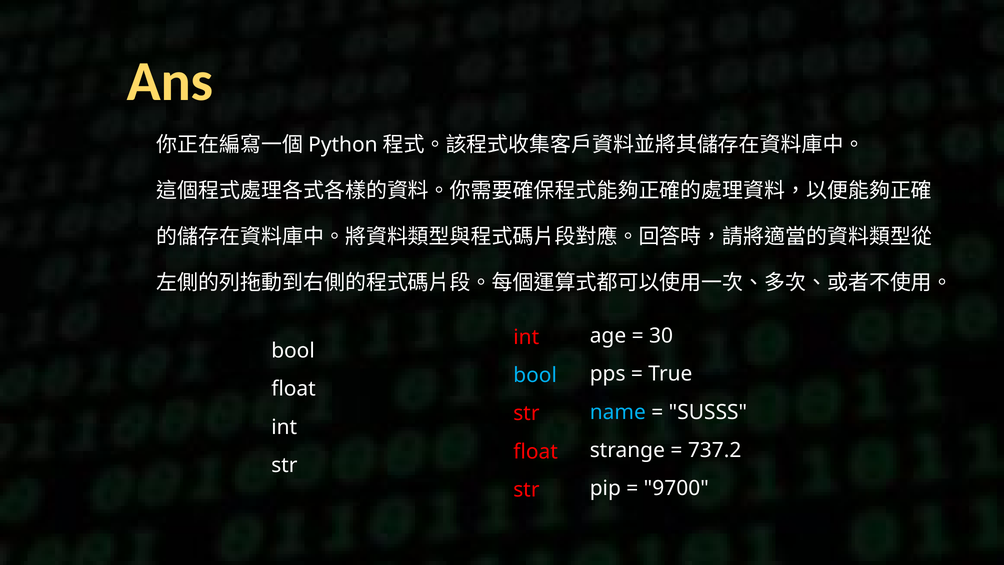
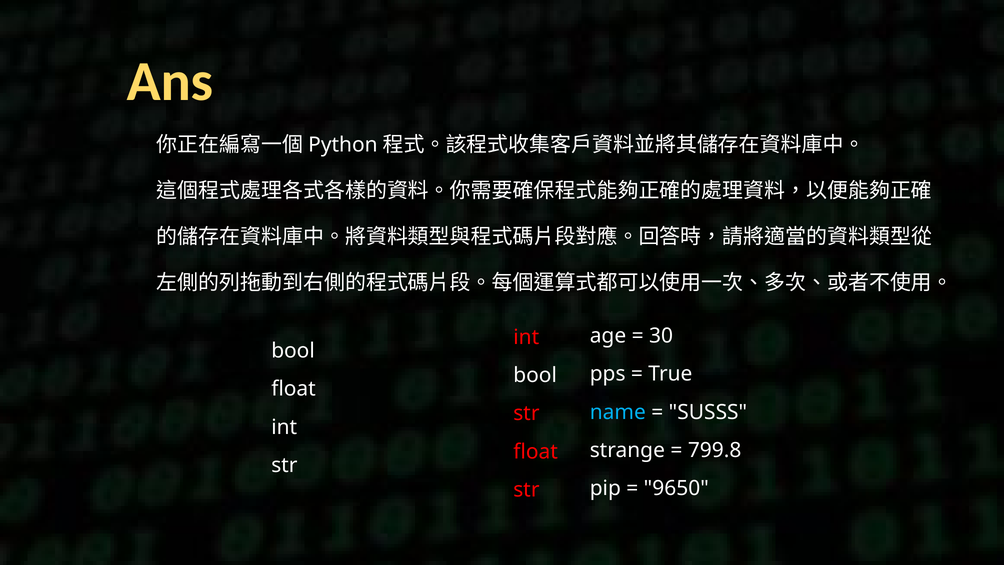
bool colour: light blue -> white (535, 375)
737.2: 737.2 -> 799.8 (715, 450)
9700: 9700 -> 9650 (676, 488)
